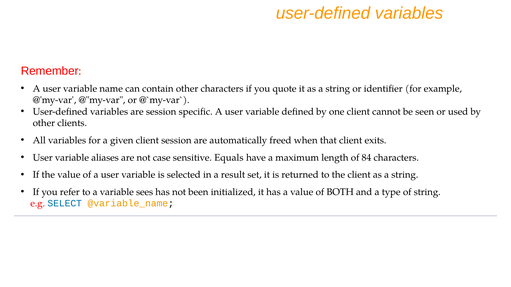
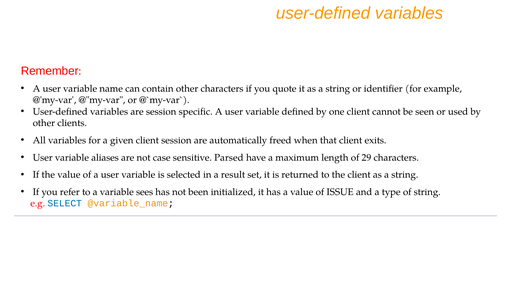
Equals: Equals -> Parsed (229, 158)
84: 84 -> 29 (366, 158)
BOTH: BOTH -> ISSUE (340, 192)
